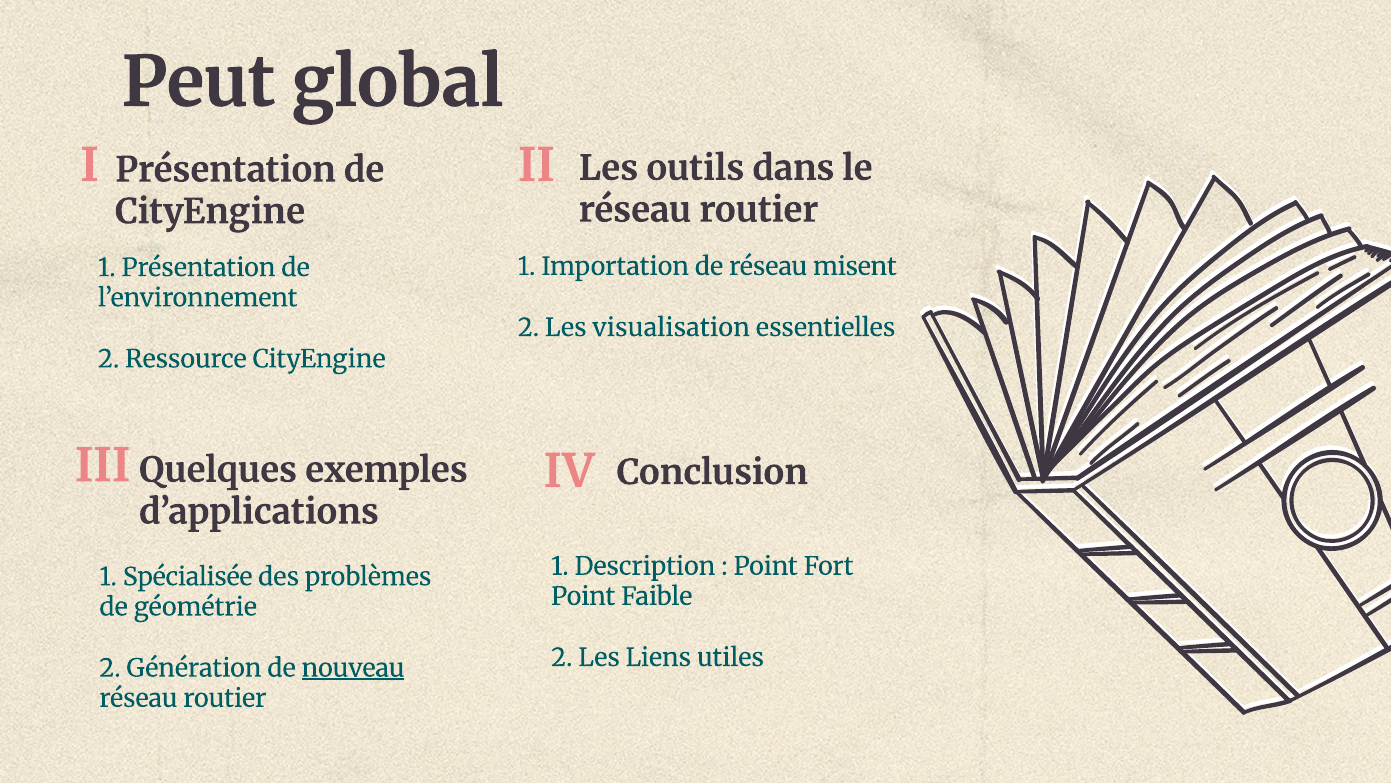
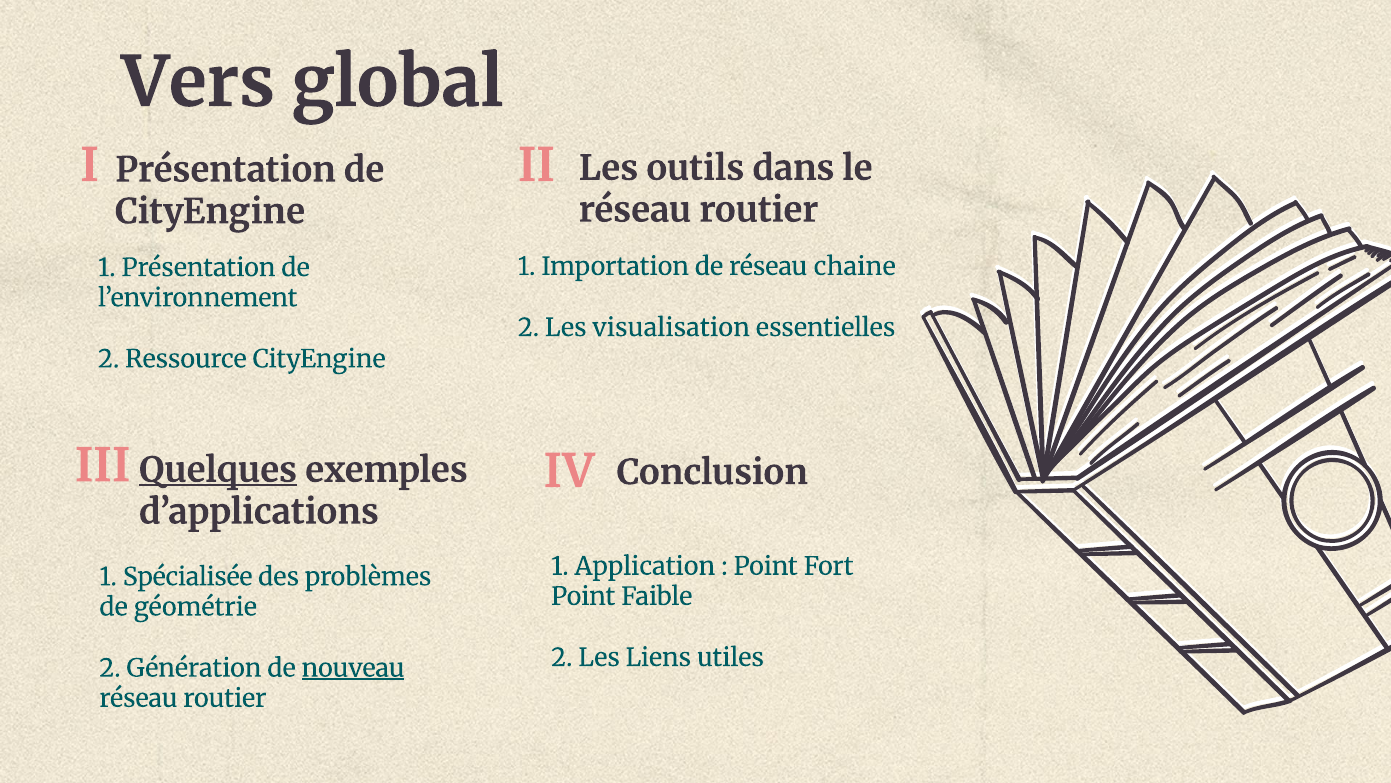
Peut: Peut -> Vers (198, 83)
misent: misent -> chaine (855, 267)
Quelques underline: none -> present (218, 470)
Description: Description -> Application (645, 566)
